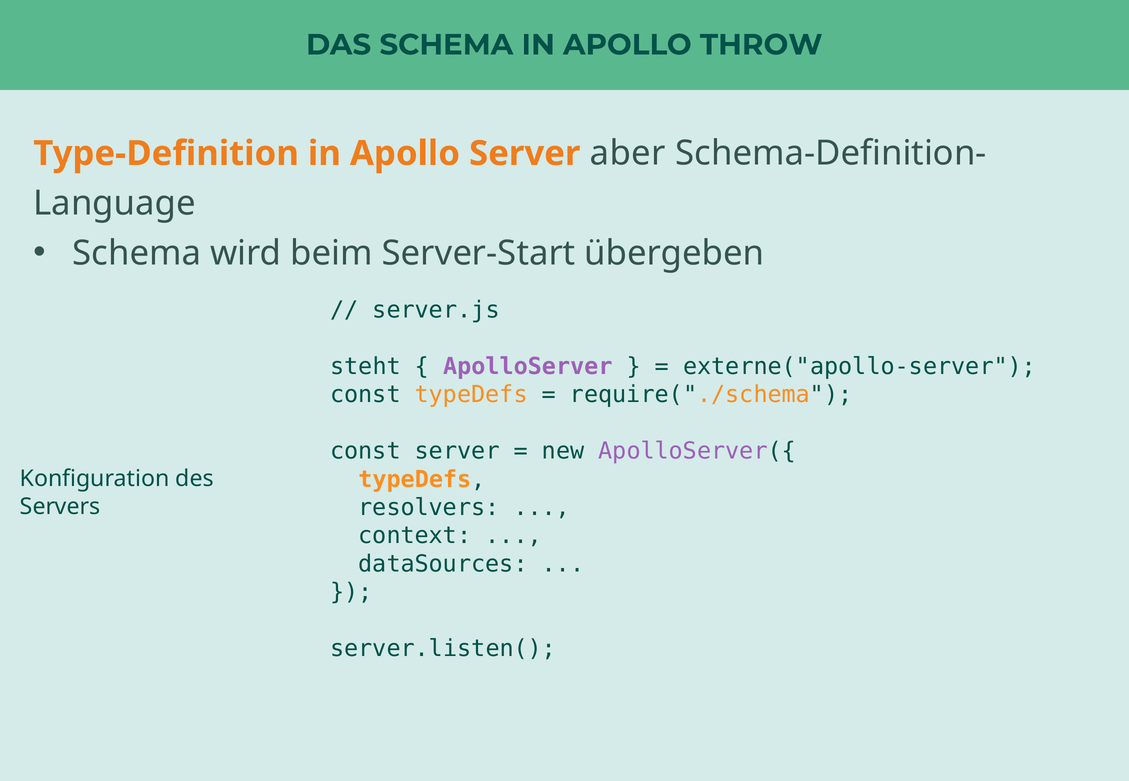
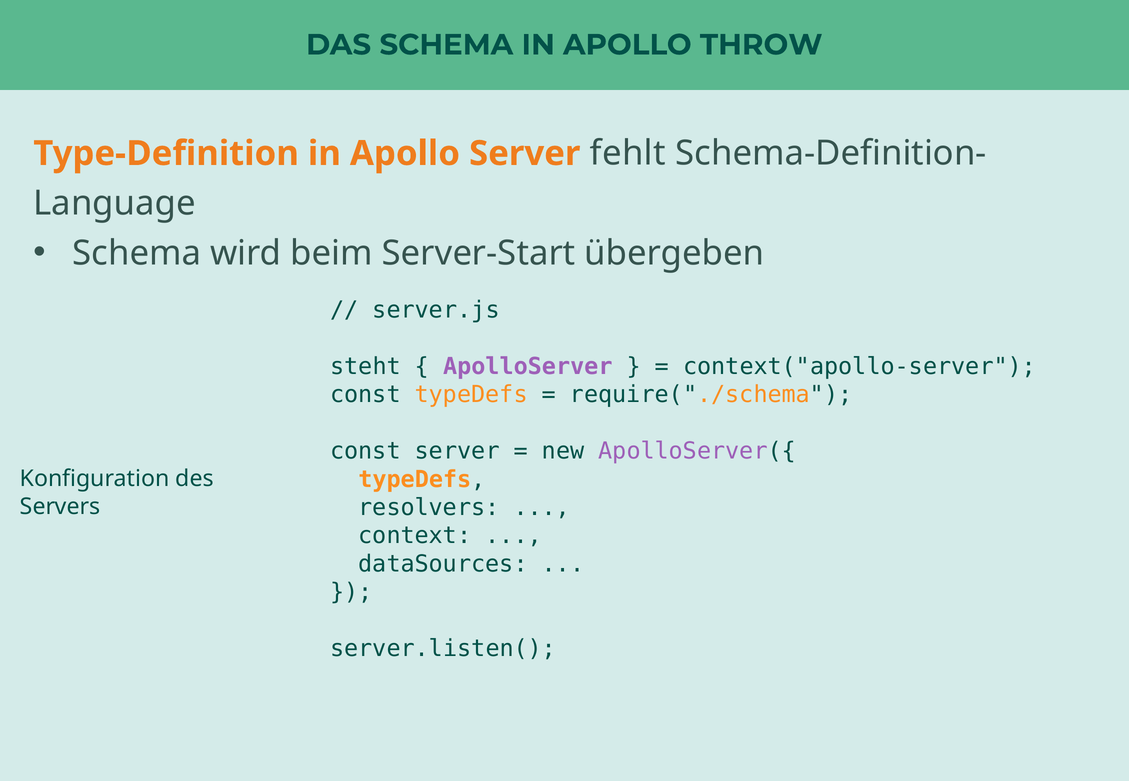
aber: aber -> fehlt (628, 154)
externe("apollo-server: externe("apollo-server -> context("apollo-server (860, 367)
